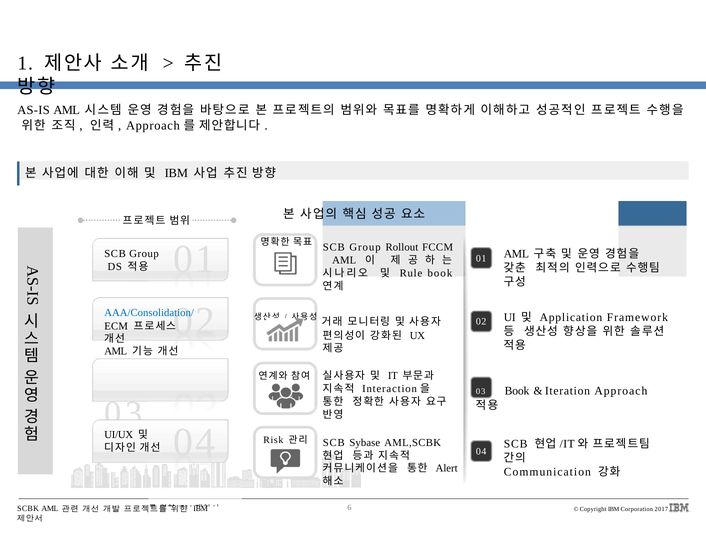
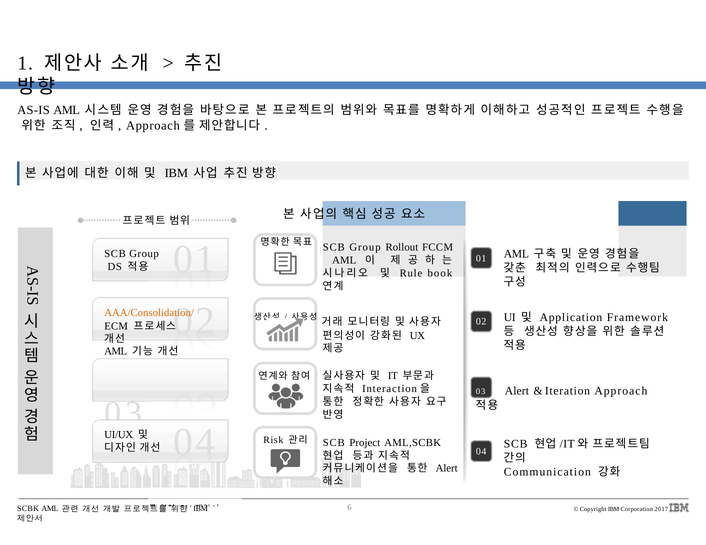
AAA/Consolidation/ colour: blue -> orange (149, 313)
03 Book: Book -> Alert (517, 391)
Sybase: Sybase -> Project (365, 443)
